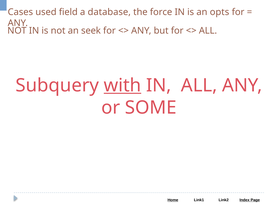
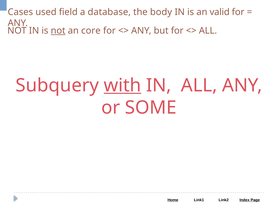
force: force -> body (161, 12)
opts: opts -> valid (220, 12)
not underline: none -> present (58, 31)
seek: seek -> core (91, 31)
